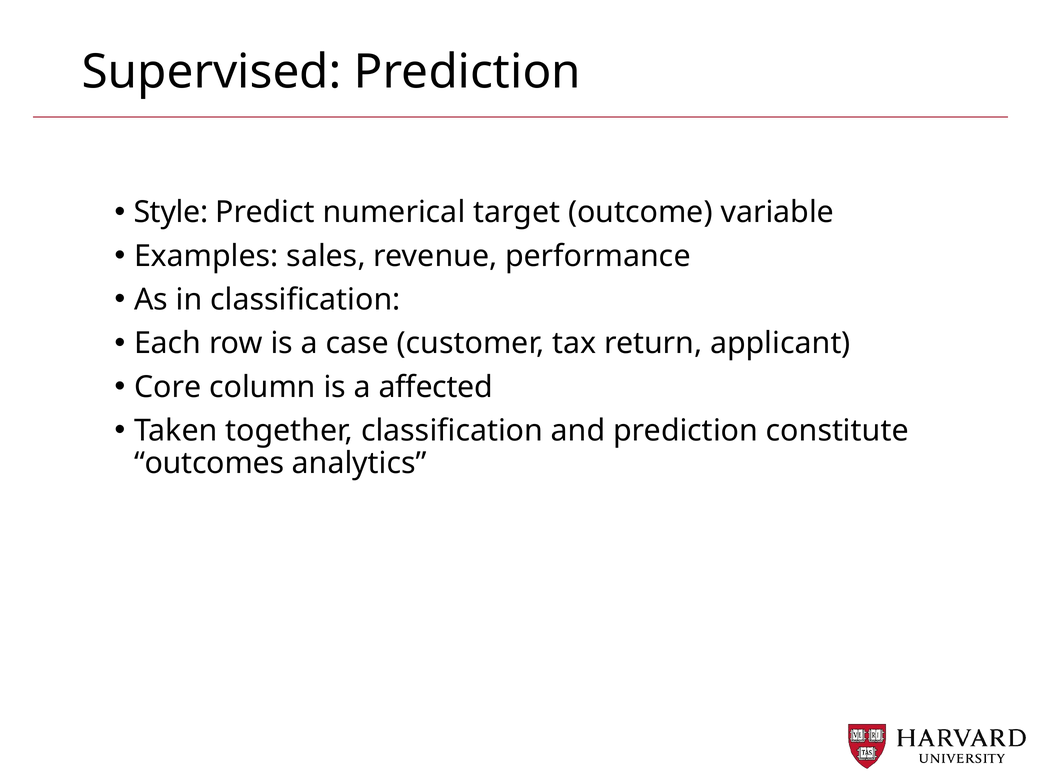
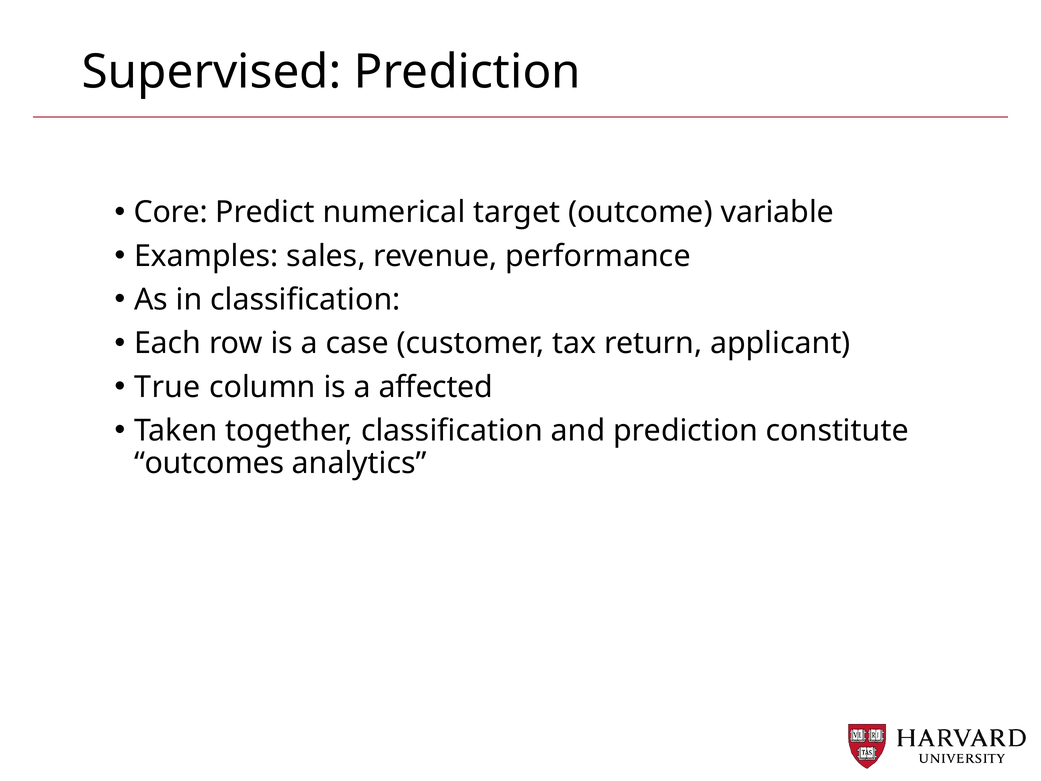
Style: Style -> Core (171, 212)
Core: Core -> True (167, 387)
